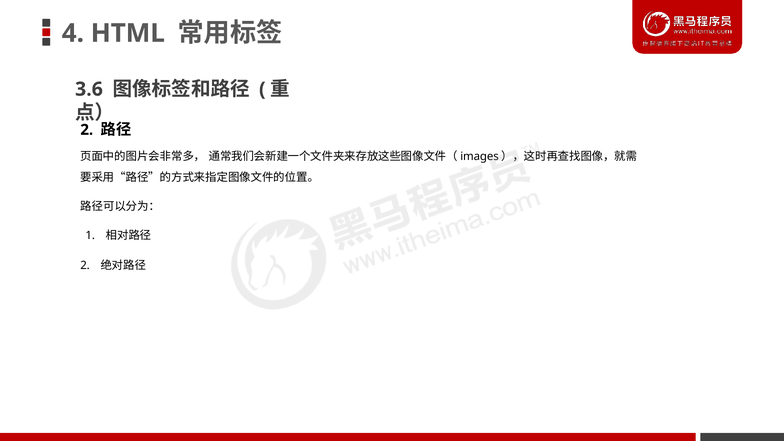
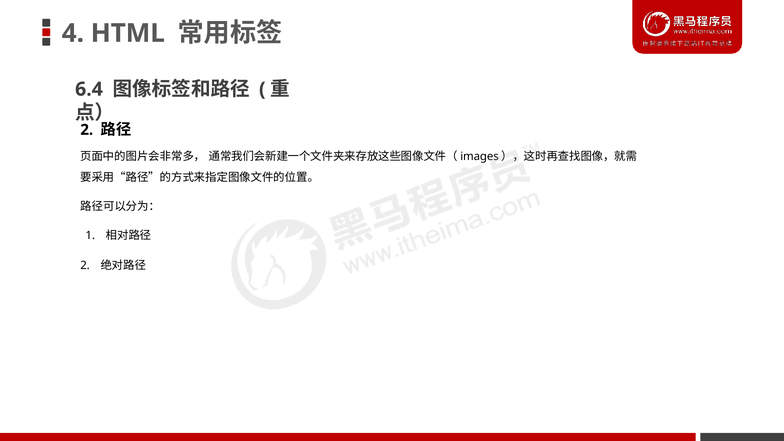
3.6: 3.6 -> 6.4 (89, 89)
